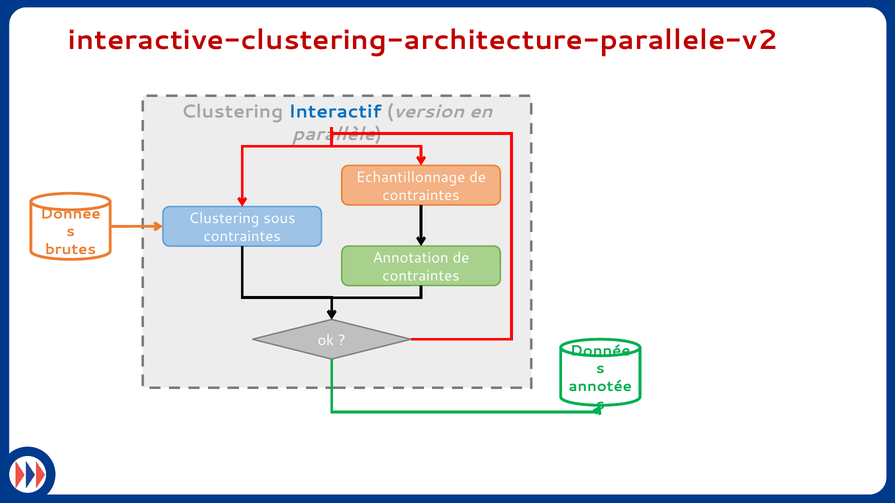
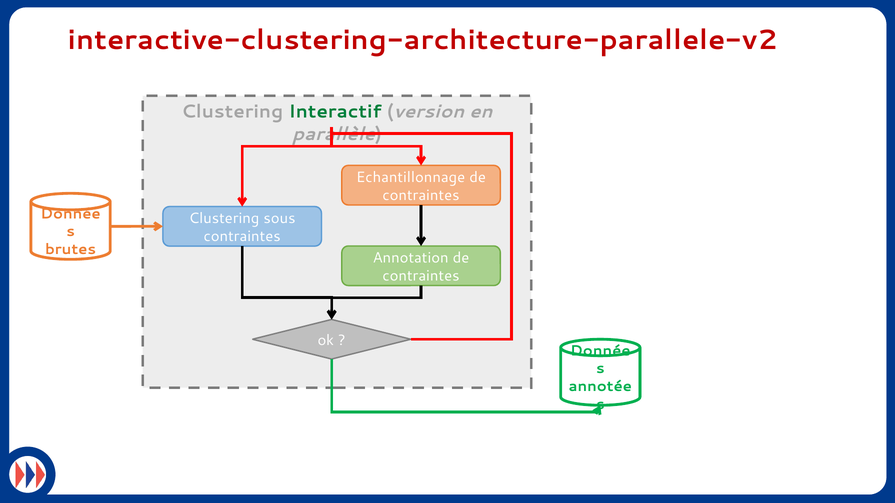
Interactif colour: blue -> green (335, 112)
